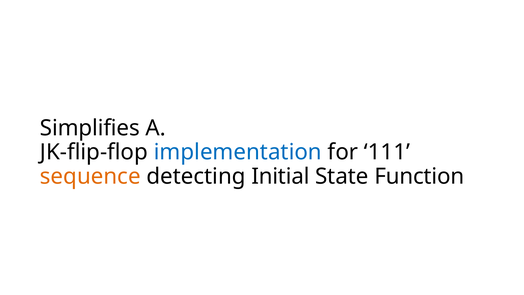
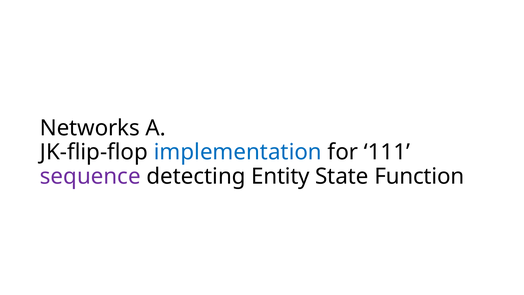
Simplifies: Simplifies -> Networks (90, 128)
sequence colour: orange -> purple (90, 176)
Initial: Initial -> Entity (280, 176)
